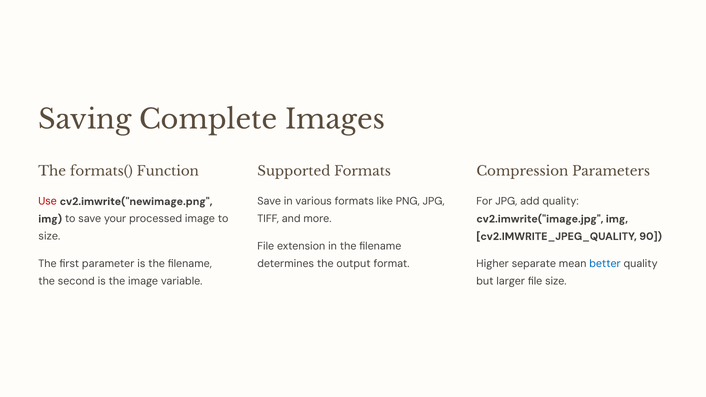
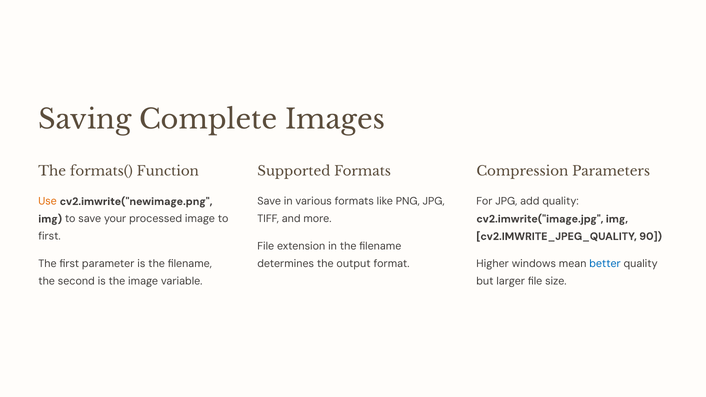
Use colour: red -> orange (48, 202)
size: size -> first (49, 236)
separate: separate -> windows (534, 264)
